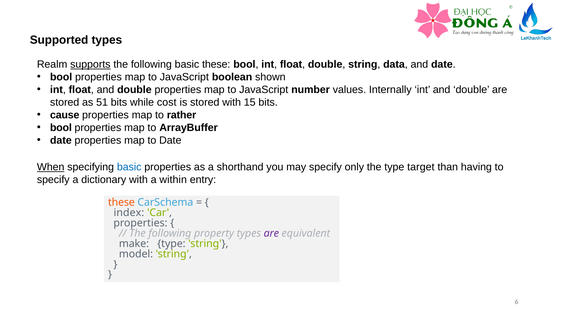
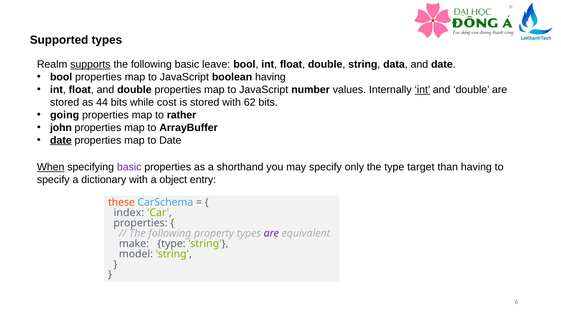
basic these: these -> leave (216, 64)
boolean shown: shown -> having (270, 77)
int underline: none -> present (422, 90)
51: 51 -> 44 (102, 102)
15: 15 -> 62 (250, 102)
cause: cause -> going (65, 115)
bool: bool -> john (61, 127)
date underline: none -> present (61, 140)
basic colour: blue -> purple (129, 167)
within: within -> object (173, 180)
